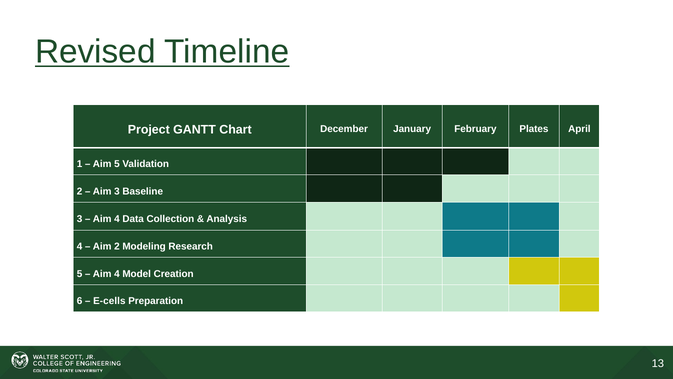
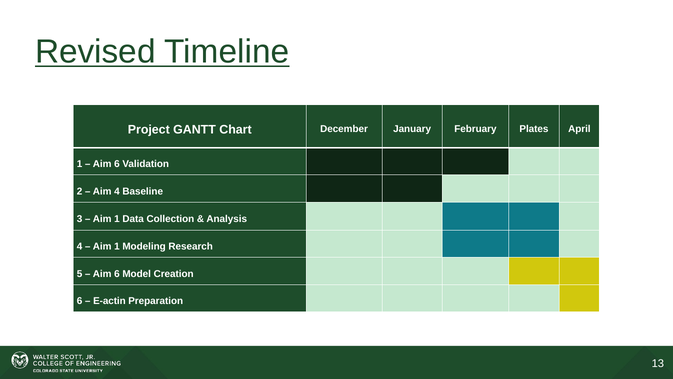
5: 5 -> 6 (117, 164)
Aim 3: 3 -> 4 (117, 191)
4: 4 -> 1 (117, 219)
2: 2 -> 1 (117, 246)
4: 4 -> 6 (117, 274)
E-cells: E-cells -> E-actin (109, 301)
